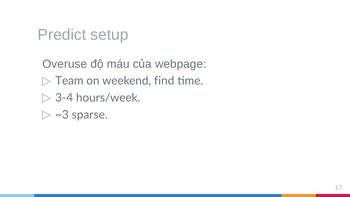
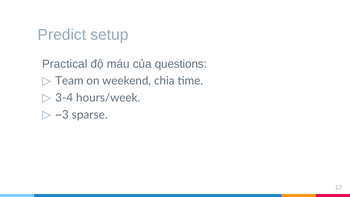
Overuse: Overuse -> Practical (65, 64)
webpage: webpage -> questions (181, 64)
find: find -> chia (164, 81)
